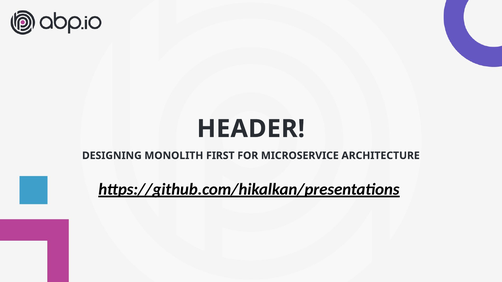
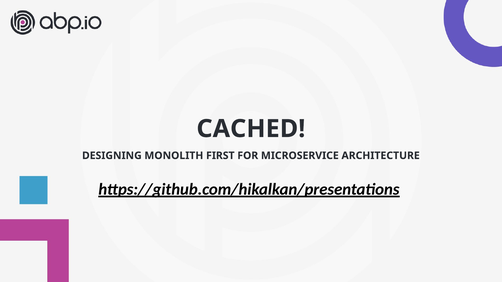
HEADER: HEADER -> CACHED (251, 129)
